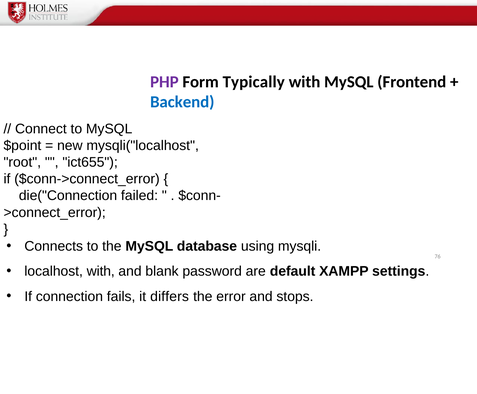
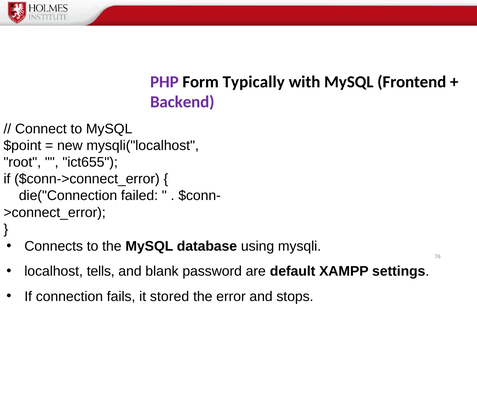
Backend colour: blue -> purple (182, 102)
localhost with: with -> tells (101, 271)
differs: differs -> stored (170, 296)
